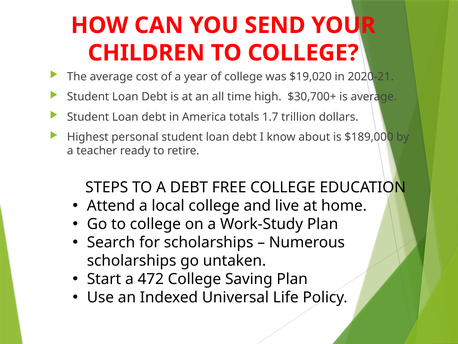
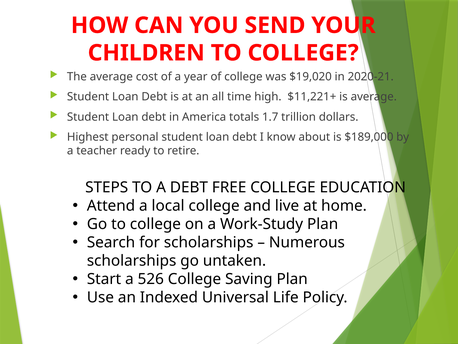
$30,700+: $30,700+ -> $11,221+ (312, 97)
472: 472 -> 526 (151, 279)
